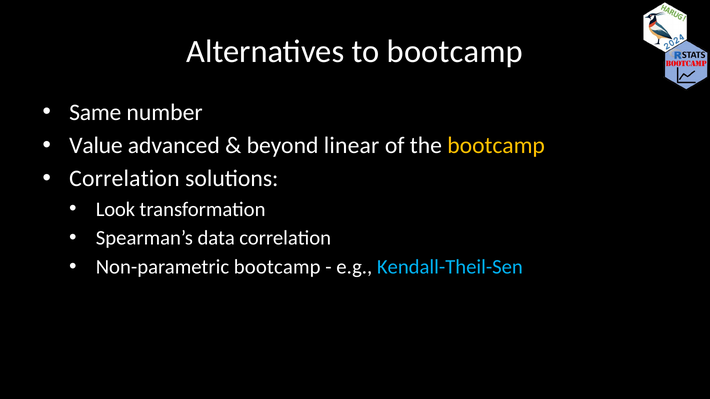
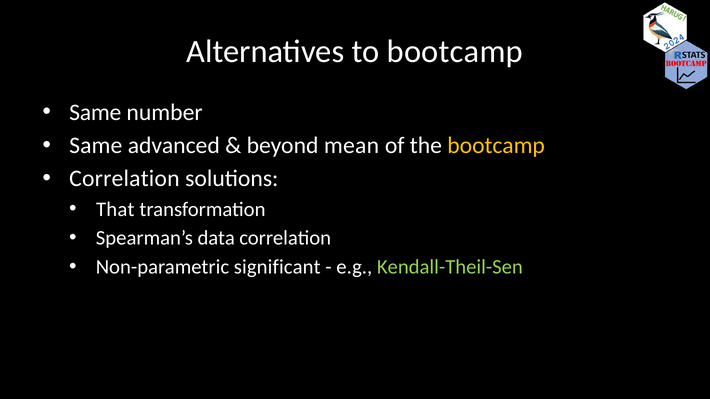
Value: Value -> Same (96, 146)
linear: linear -> mean (352, 146)
Look: Look -> That (115, 209)
Non-parametric bootcamp: bootcamp -> significant (277, 267)
Kendall-Theil-Sen colour: light blue -> light green (450, 267)
